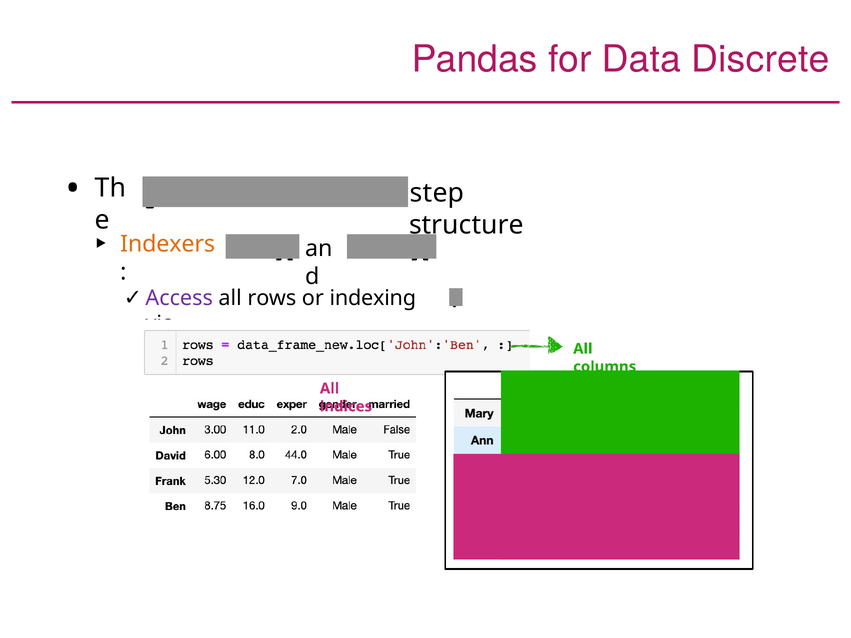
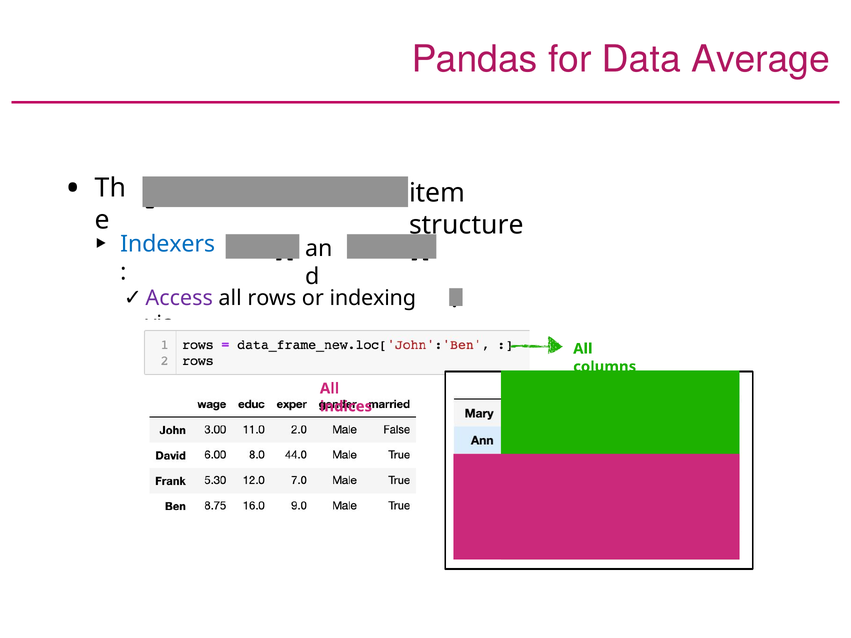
Discrete: Discrete -> Average (761, 60)
step: step -> item (437, 193)
Indexers colour: orange -> blue (168, 244)
